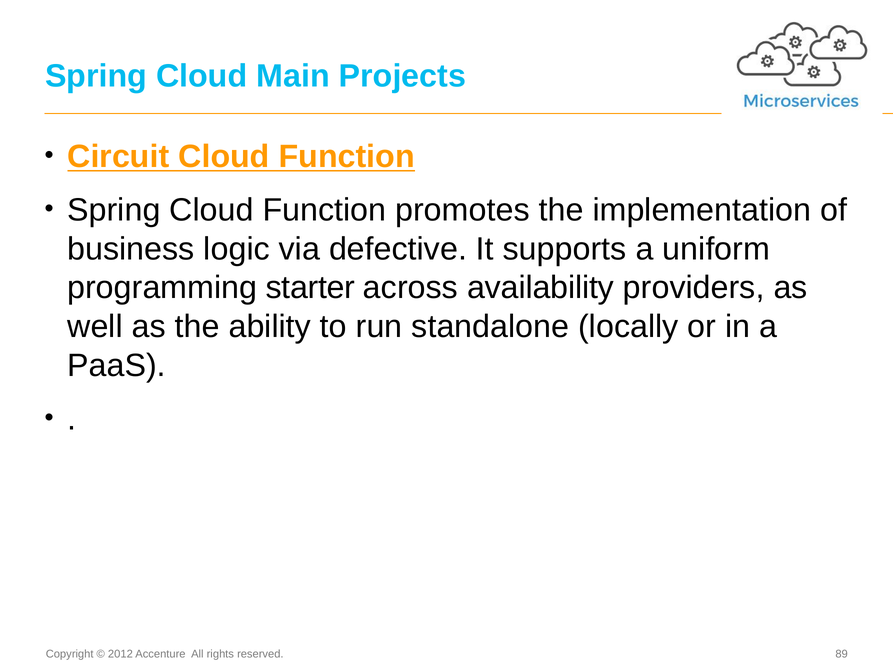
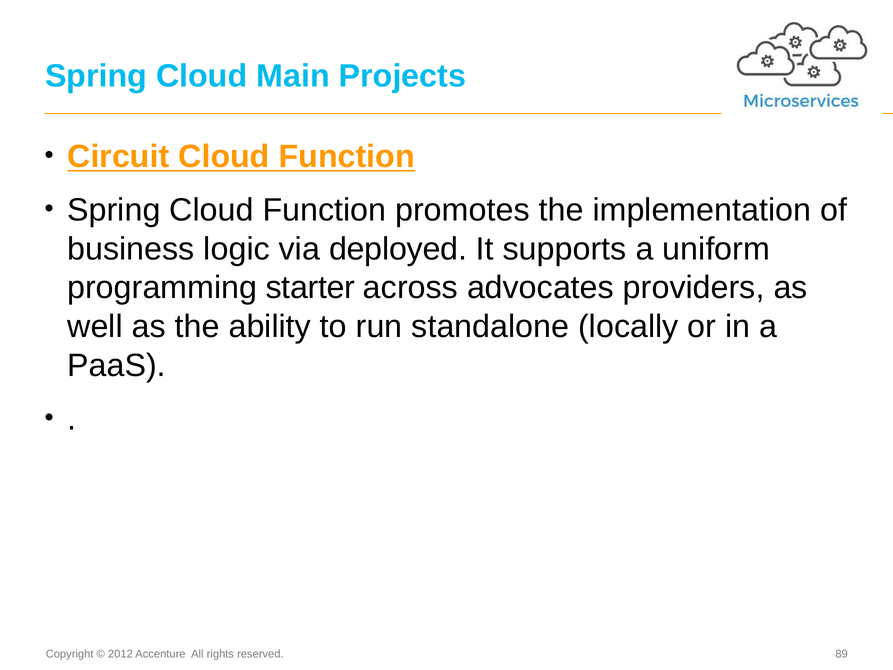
defective: defective -> deployed (398, 249)
availability: availability -> advocates (540, 288)
